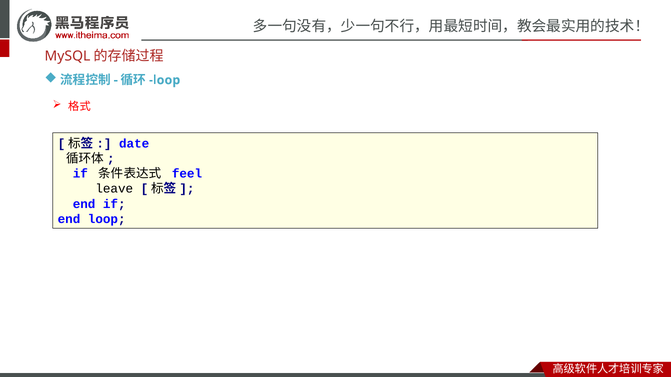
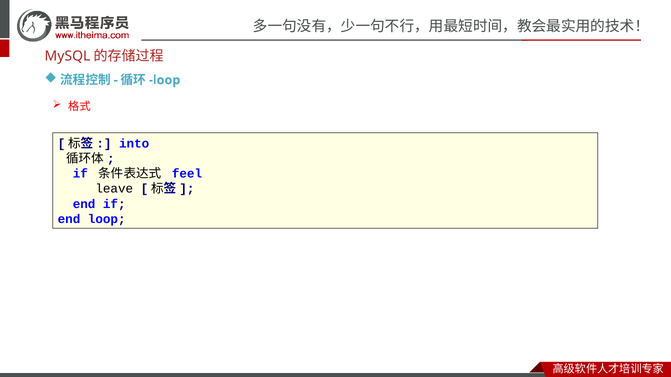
date: date -> into (134, 144)
